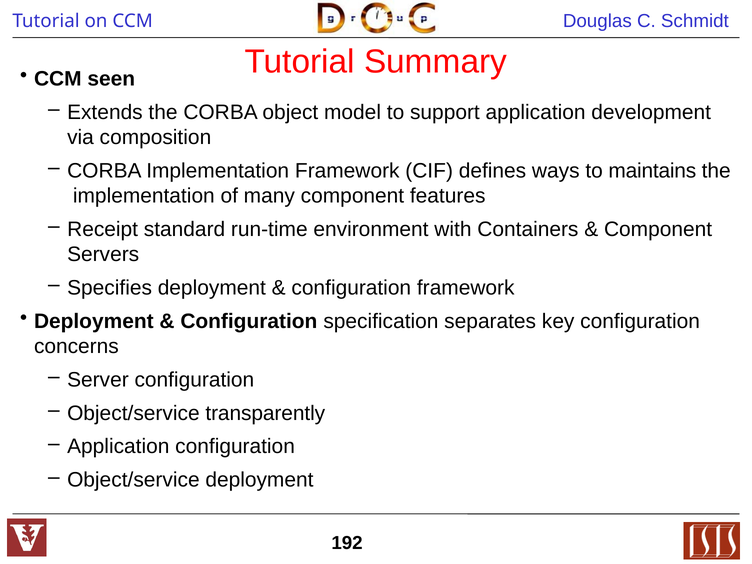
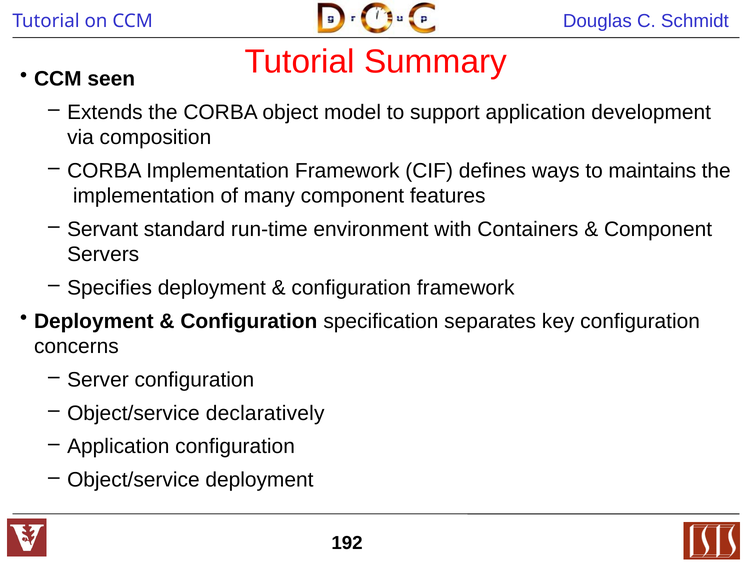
Receipt: Receipt -> Servant (103, 229)
transparently: transparently -> declaratively (265, 413)
